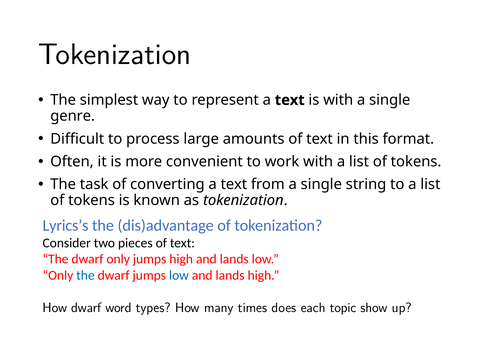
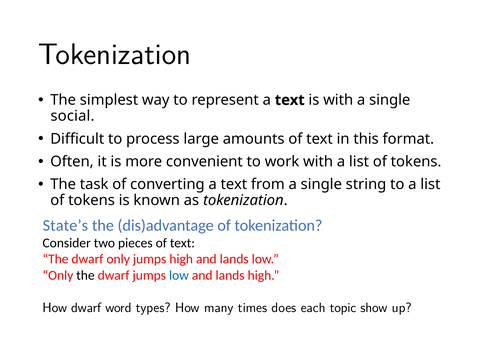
genre: genre -> social (72, 116)
Lyrics’s: Lyrics’s -> State’s (65, 225)
the colour: blue -> black (85, 275)
